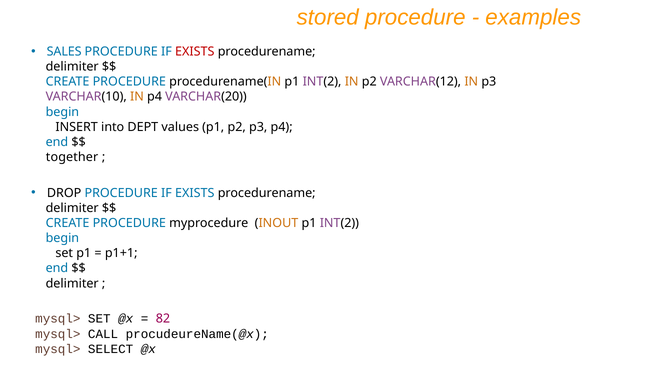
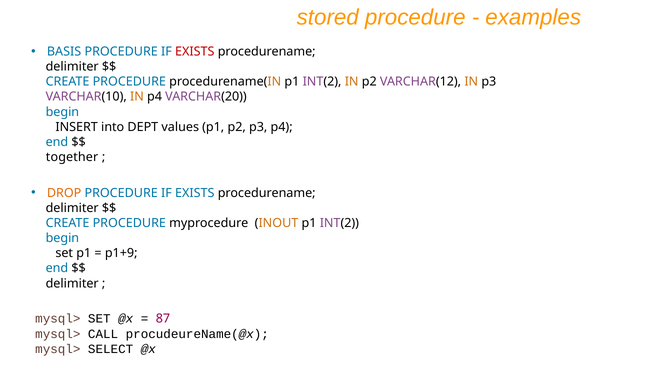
SALES: SALES -> BASIS (64, 52)
DROP colour: black -> orange (64, 193)
p1+1: p1+1 -> p1+9 (121, 253)
82: 82 -> 87 (163, 319)
